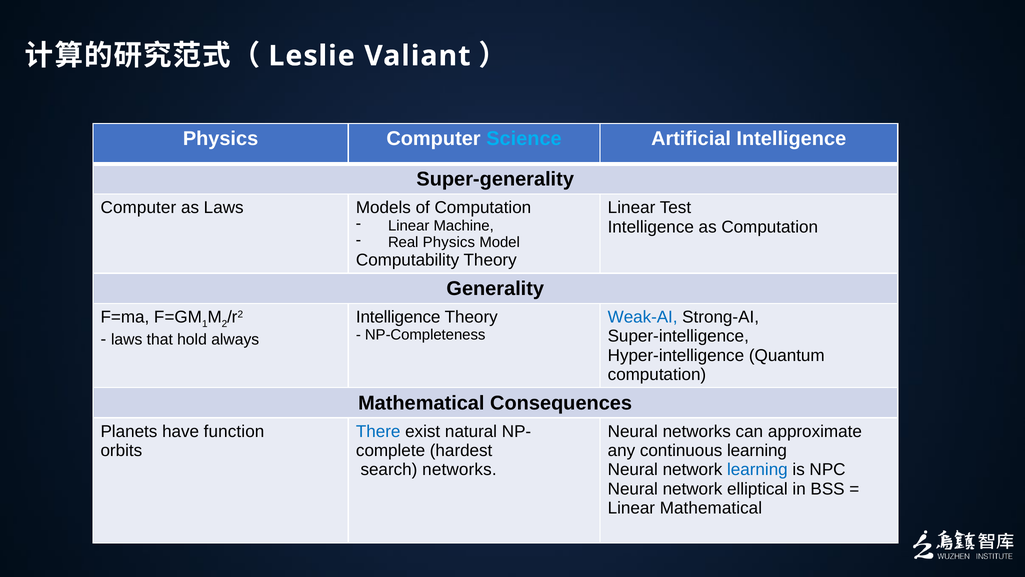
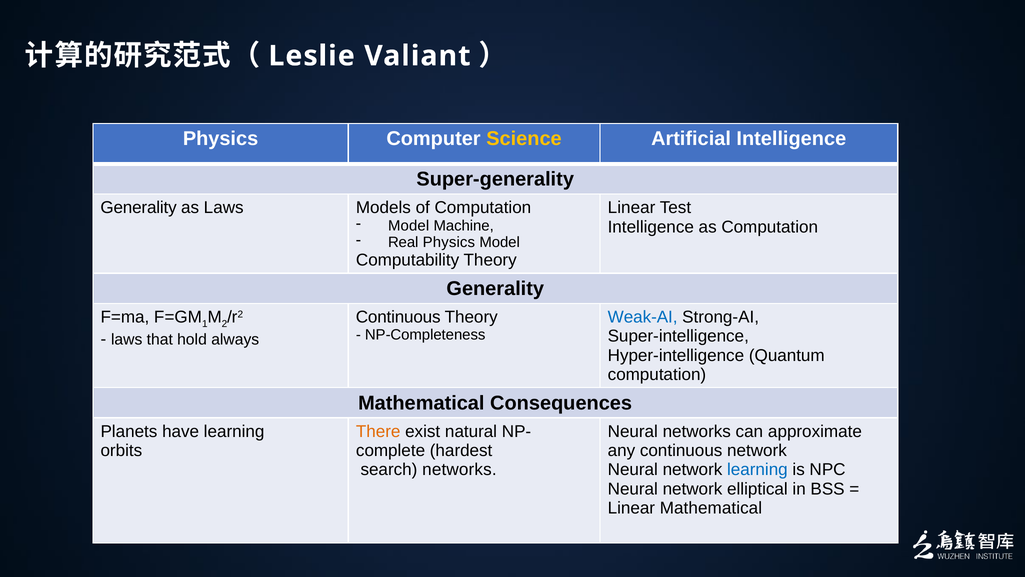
Science colour: light blue -> yellow (524, 139)
Computer: Computer -> Generality (139, 208)
Linear: Linear -> Model (409, 225)
Intelligence: Intelligence -> Continuous (398, 317)
have function: function -> learning (234, 431)
There colour: blue -> orange (378, 431)
continuous learning: learning -> network (757, 450)
